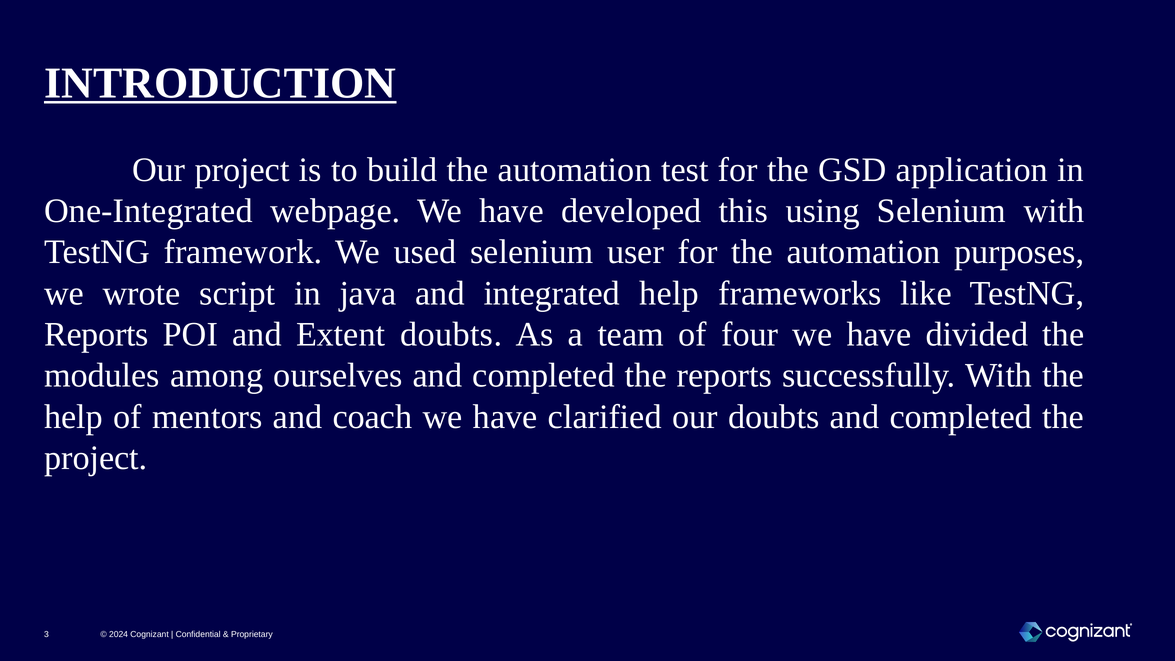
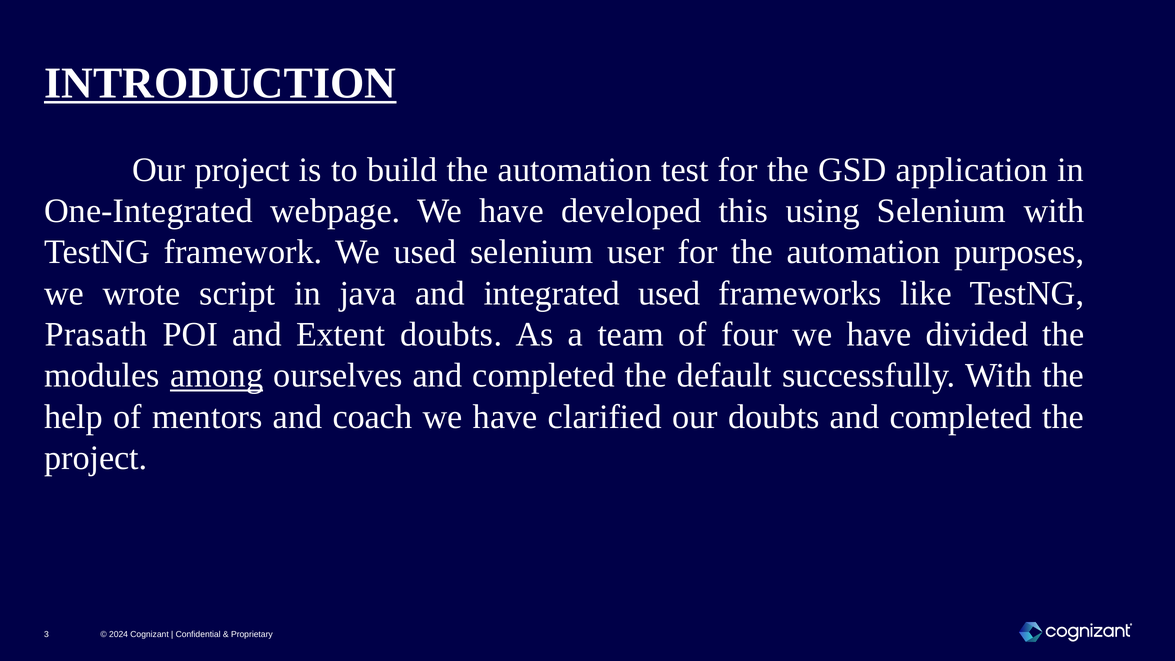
integrated help: help -> used (669, 293)
Reports: Reports -> Prasath (96, 334)
among underline: none -> present (217, 376)
the reports: reports -> default (724, 376)
